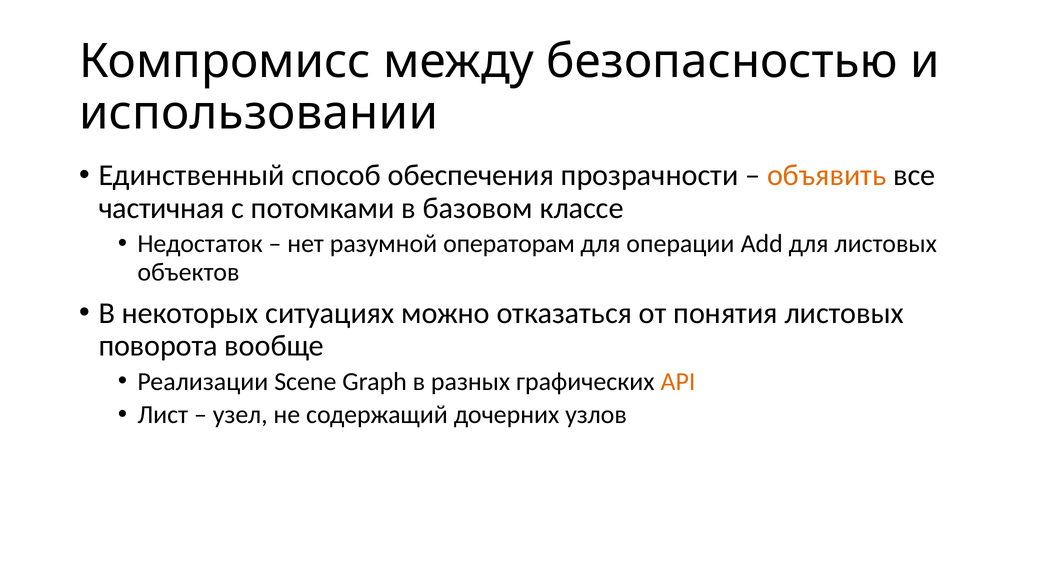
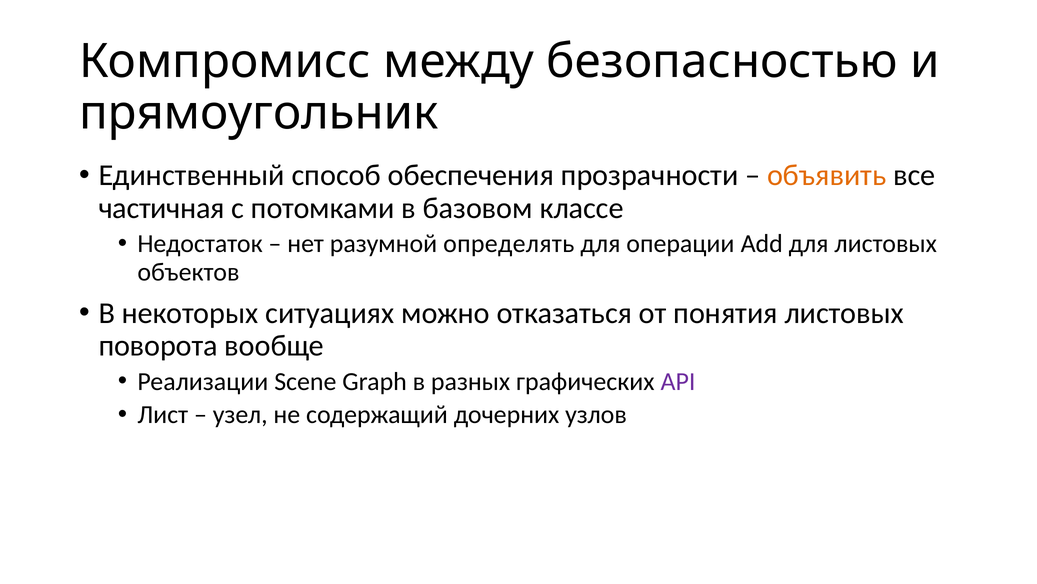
использовании: использовании -> прямоугольник (259, 113)
операторам: операторам -> определять (509, 244)
API colour: orange -> purple (678, 381)
